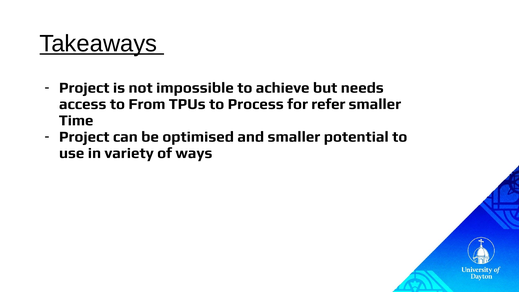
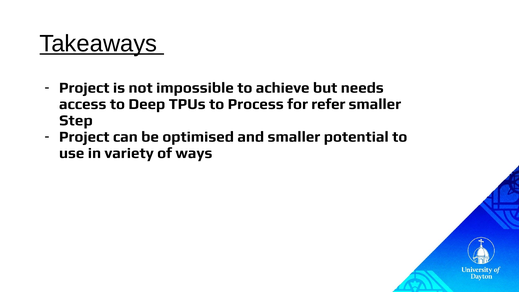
From: From -> Deep (147, 104)
Time: Time -> Step (76, 120)
